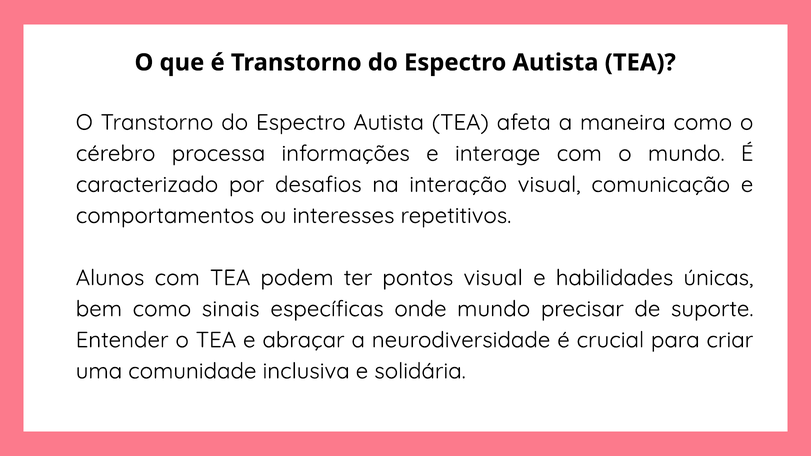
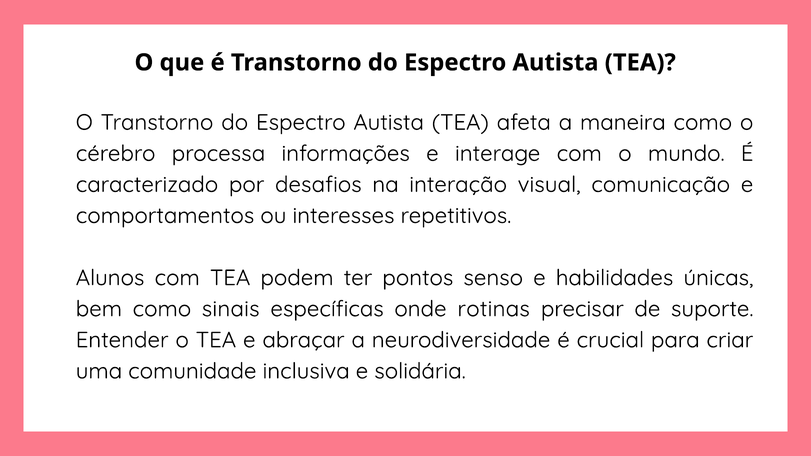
pontos visual: visual -> senso (493, 278)
onde mundo: mundo -> rotinas (494, 309)
